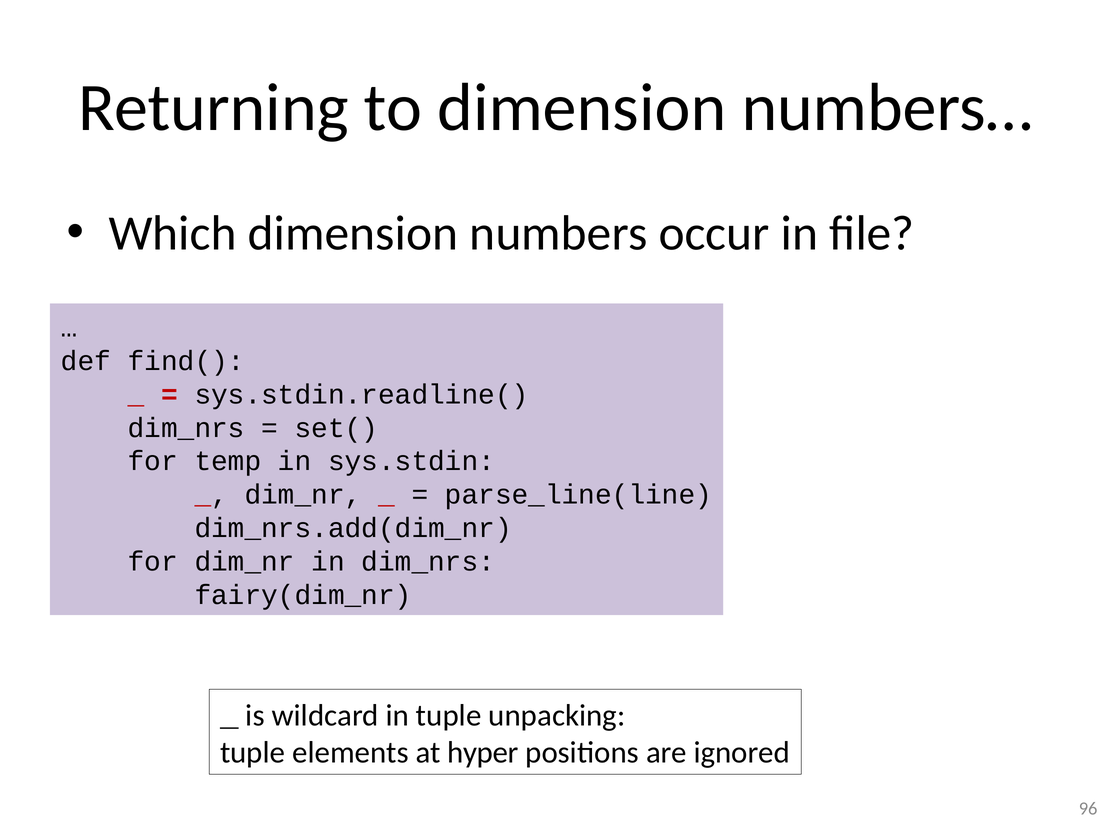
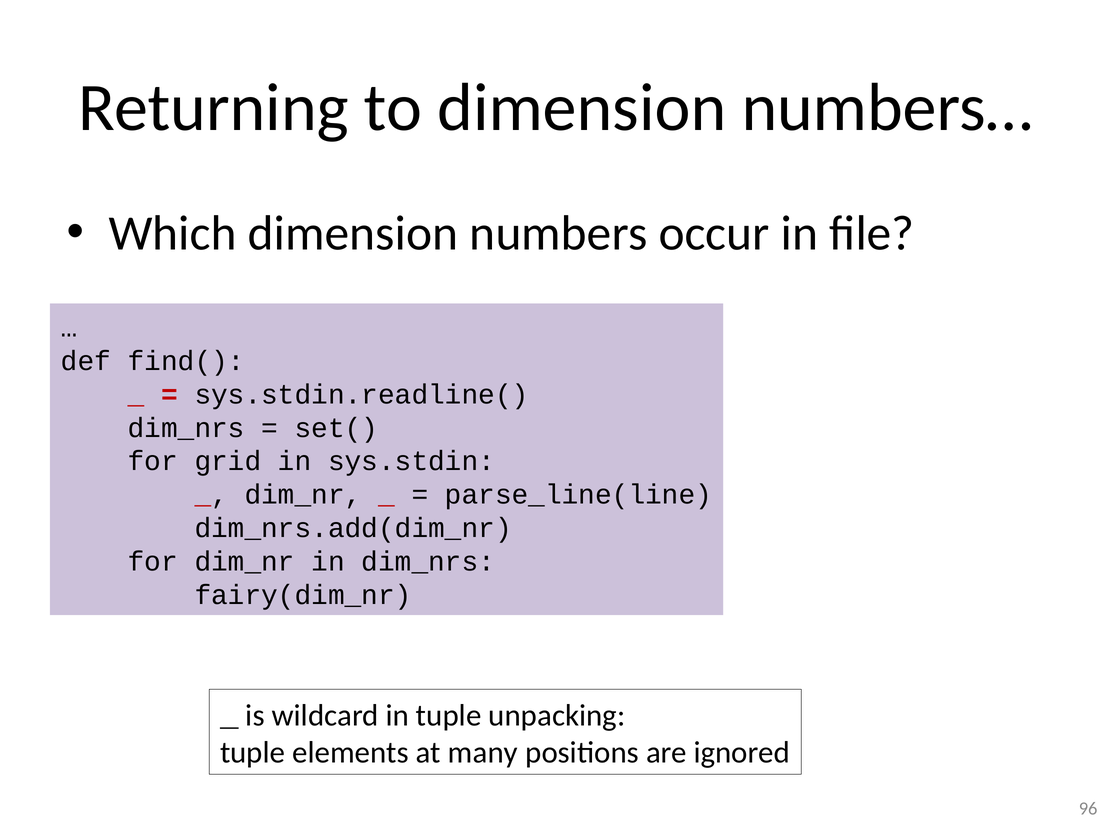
temp: temp -> grid (228, 461)
hyper: hyper -> many (483, 752)
